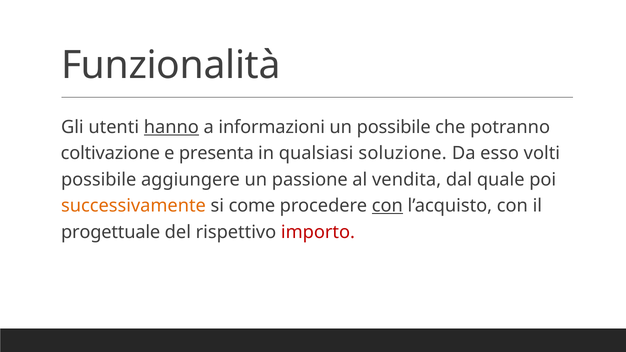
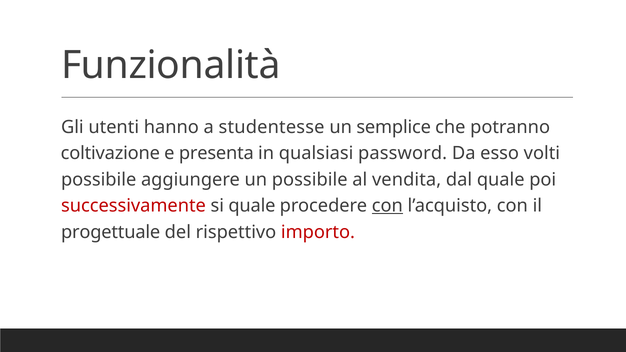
hanno underline: present -> none (171, 127)
informazioni: informazioni -> studentesse (272, 127)
un possibile: possibile -> semplice (394, 127)
soluzione: soluzione -> password (403, 153)
un passione: passione -> possibile (310, 180)
successivamente colour: orange -> red (133, 206)
si come: come -> quale (252, 206)
